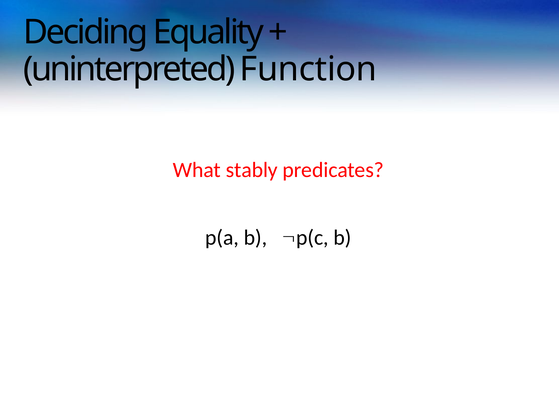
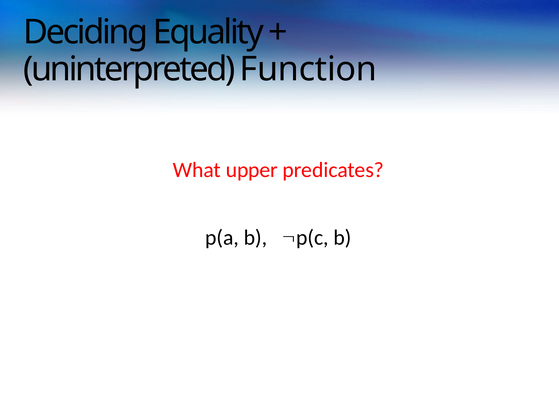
stably: stably -> upper (252, 170)
